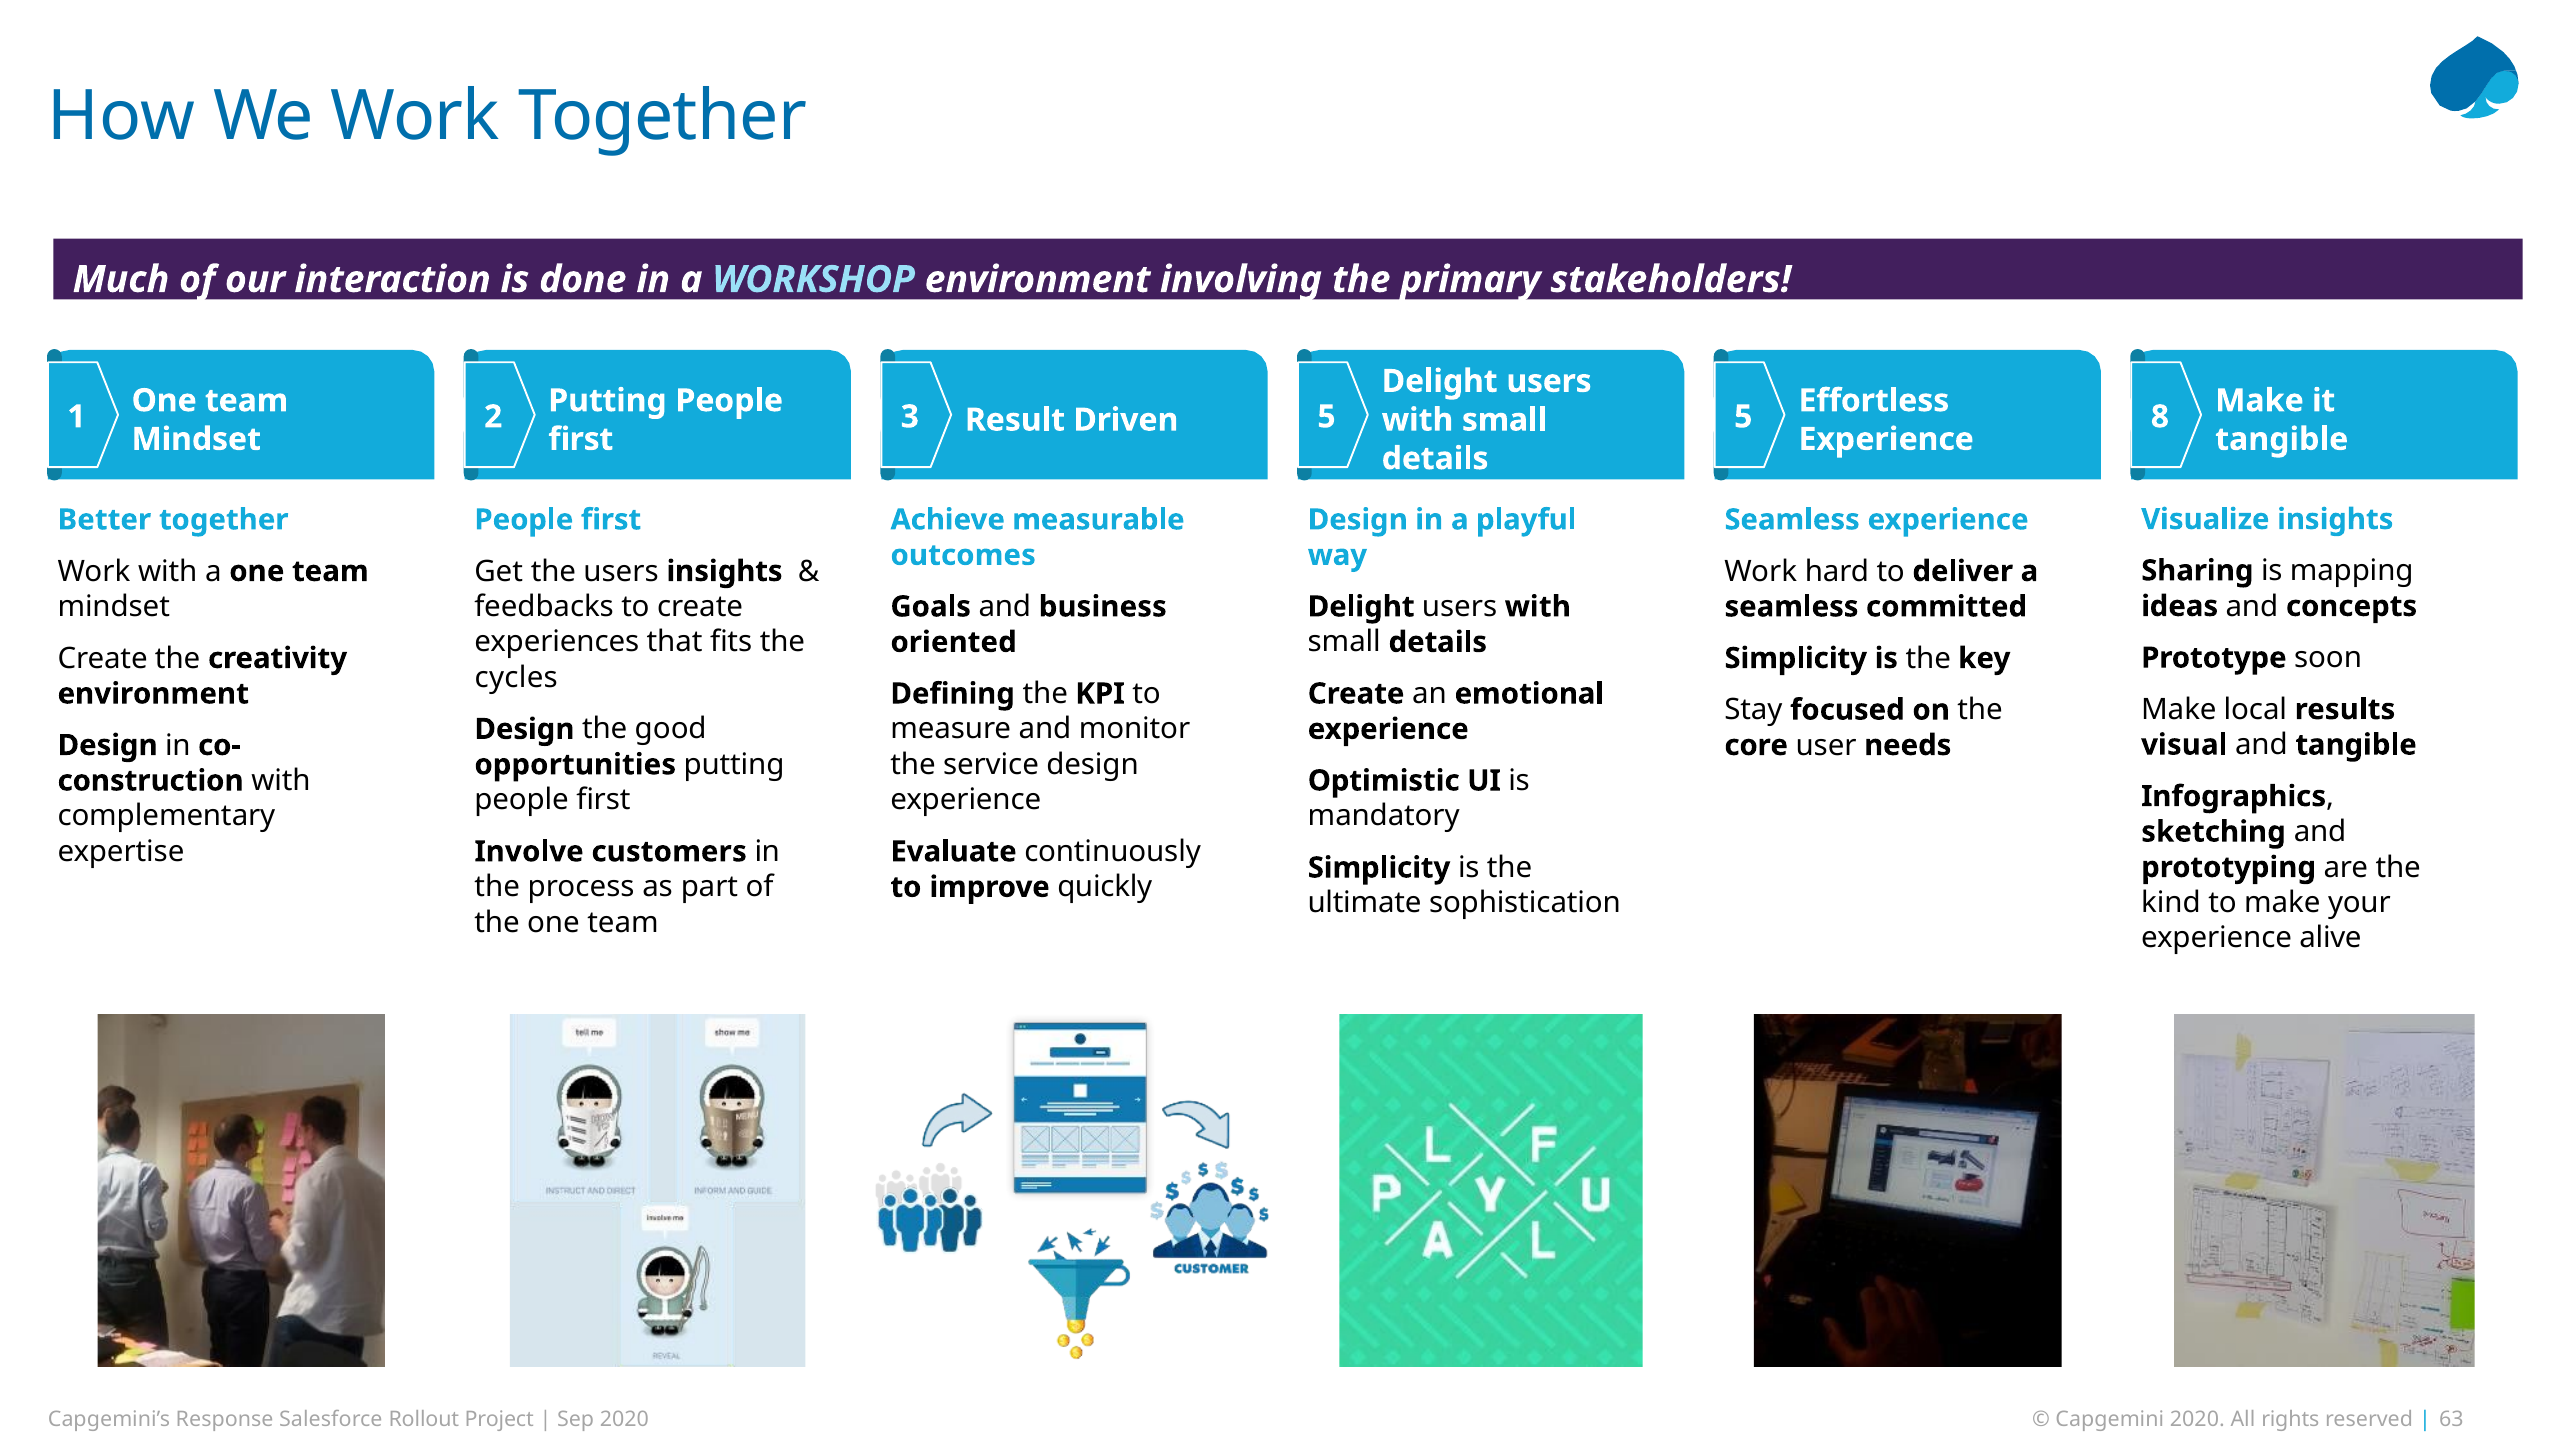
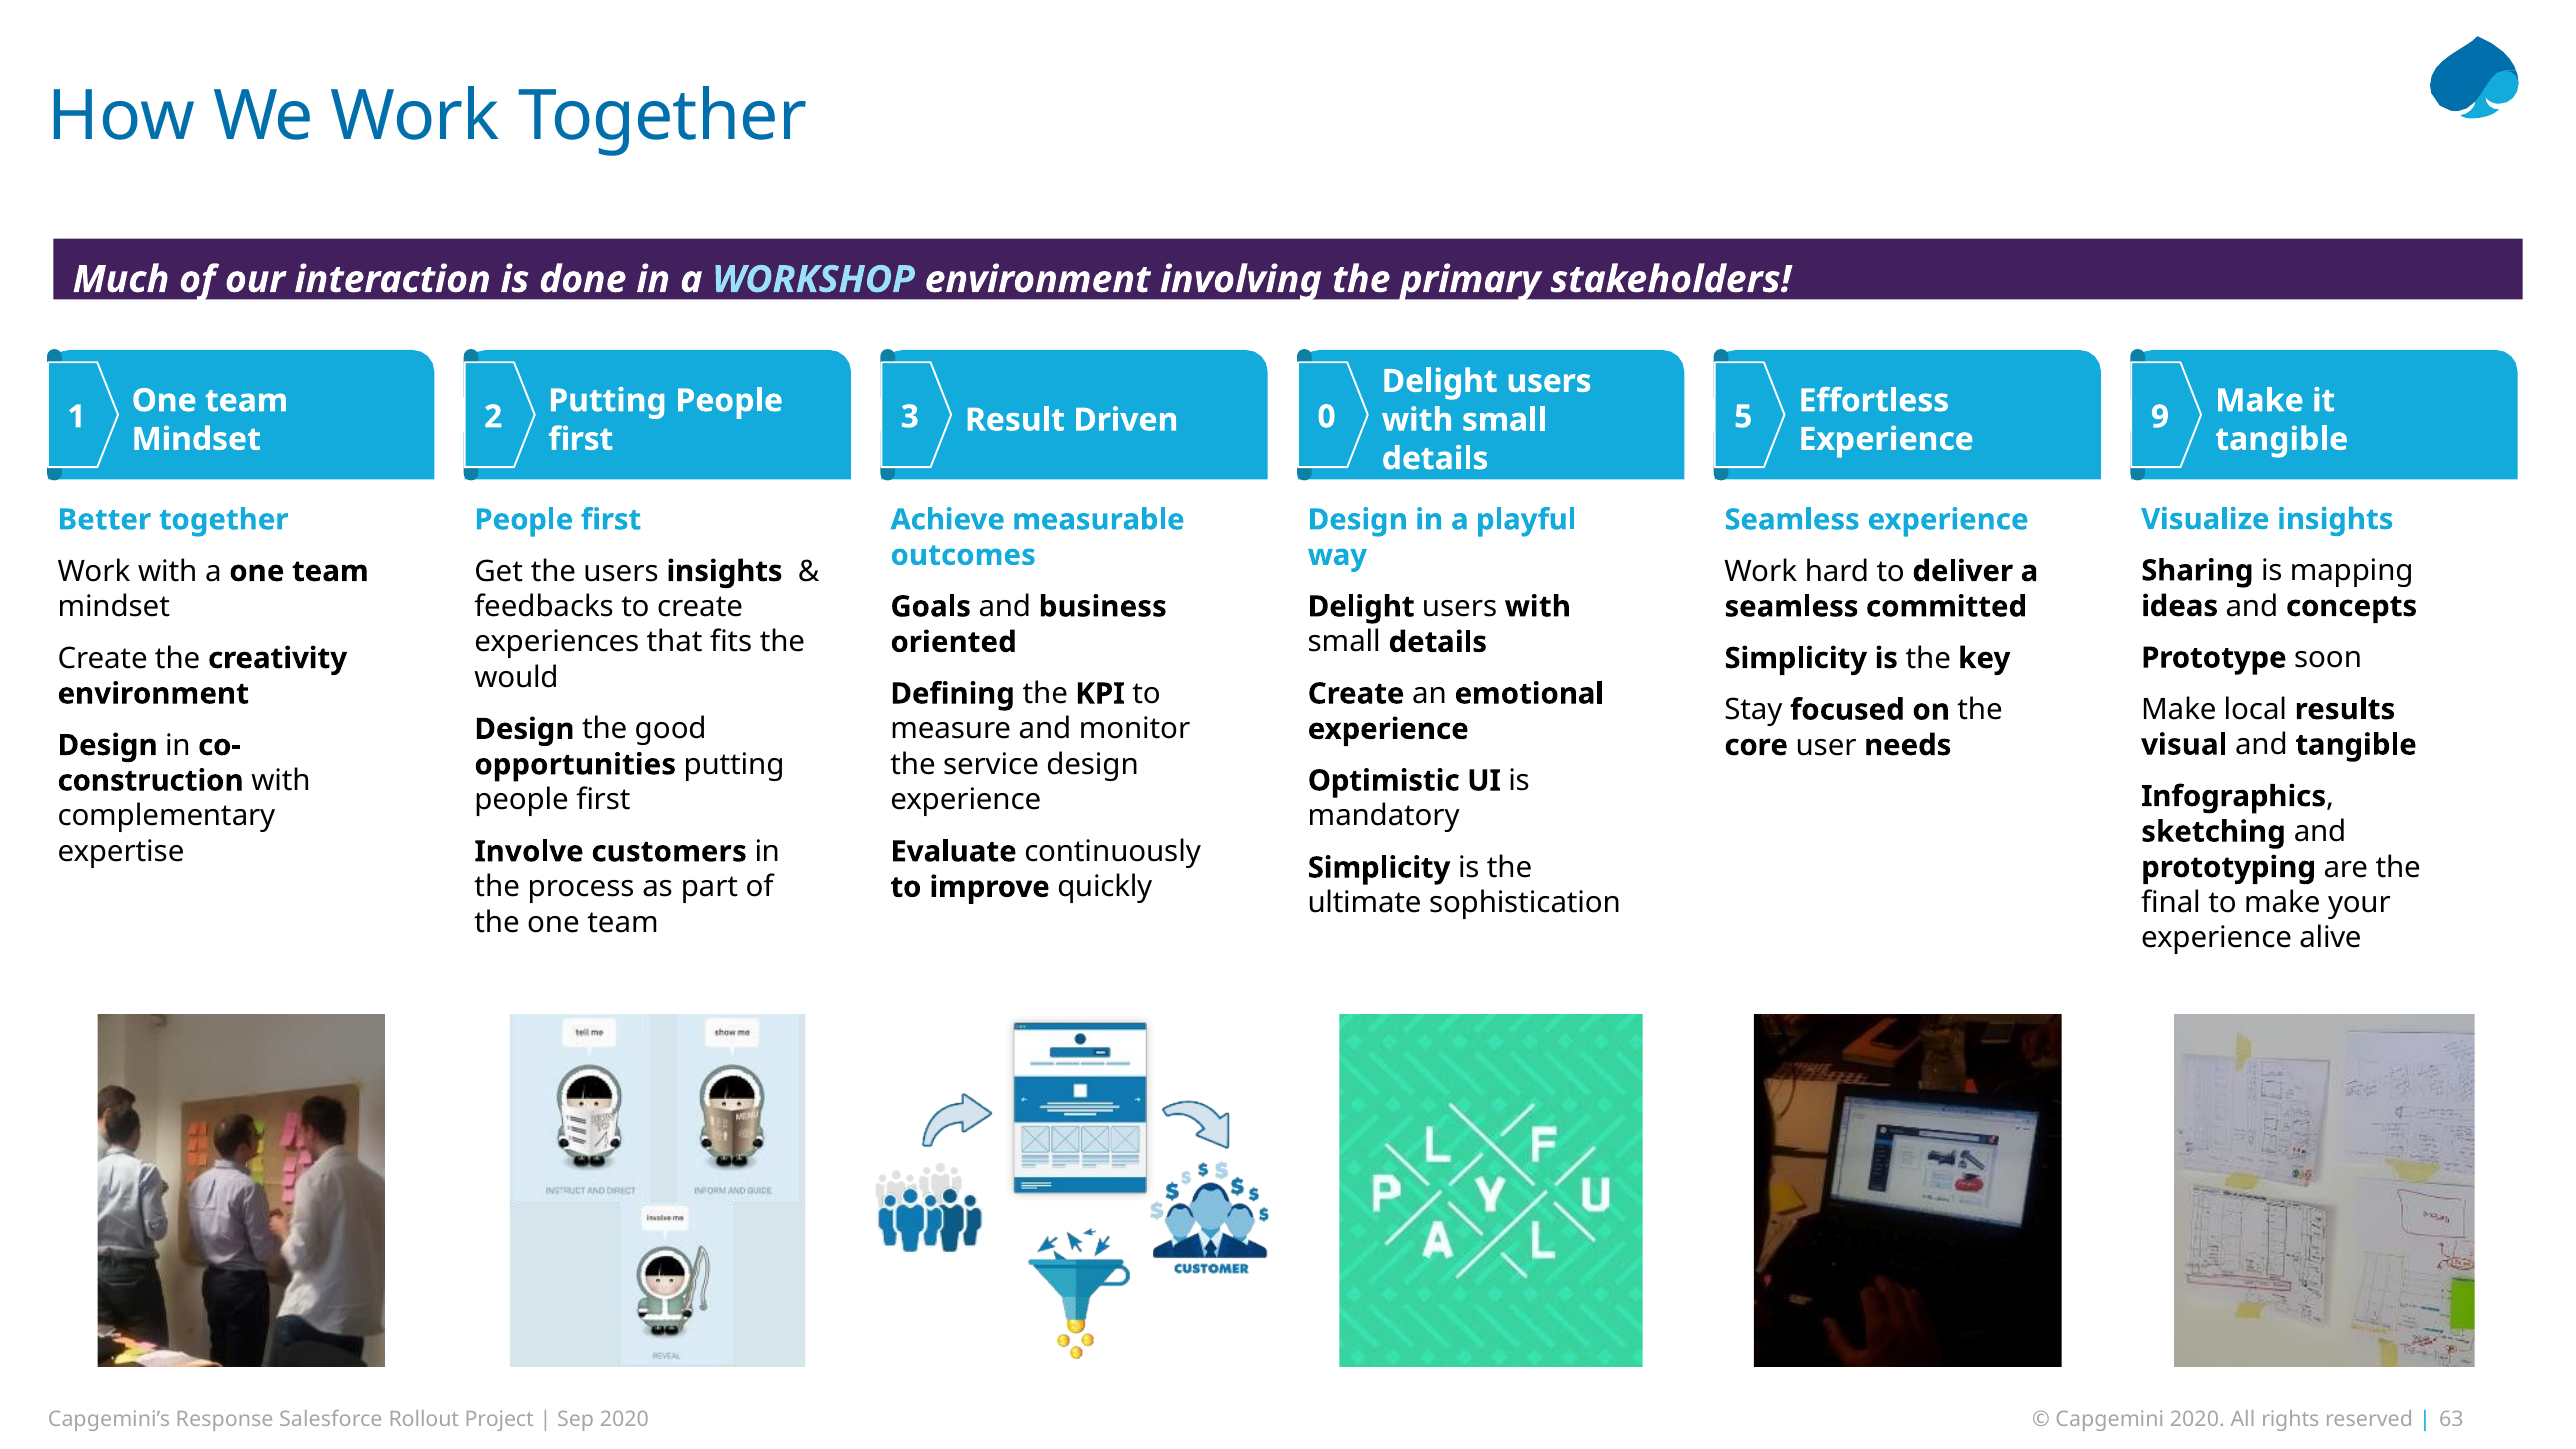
3 5: 5 -> 0 (1327, 417)
8: 8 -> 9 (2160, 417)
cycles: cycles -> would (516, 678)
kind: kind -> final (2171, 903)
